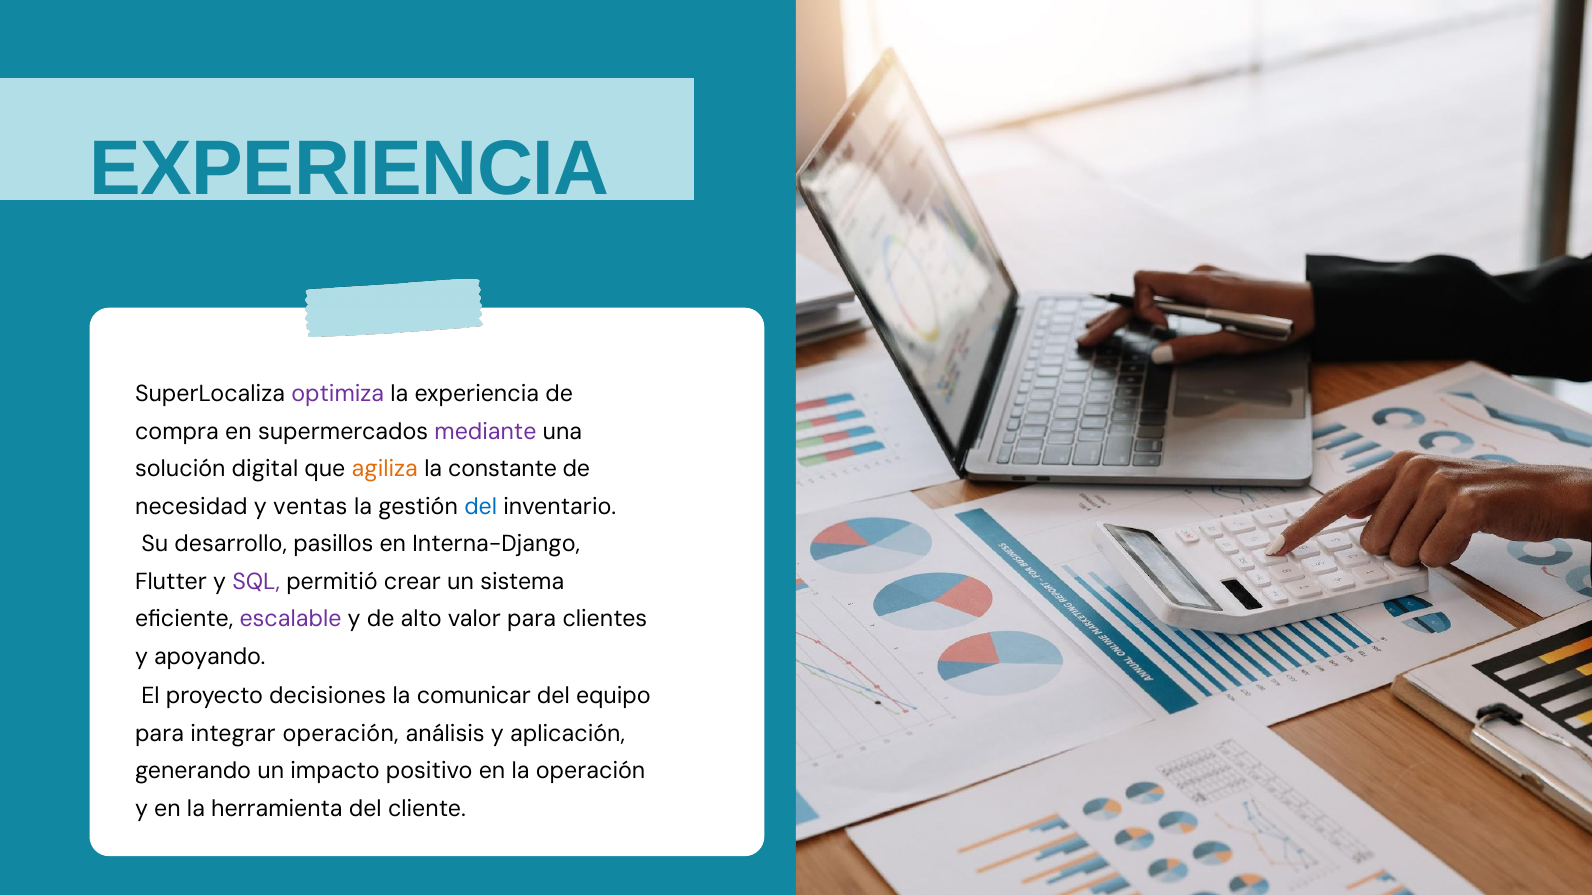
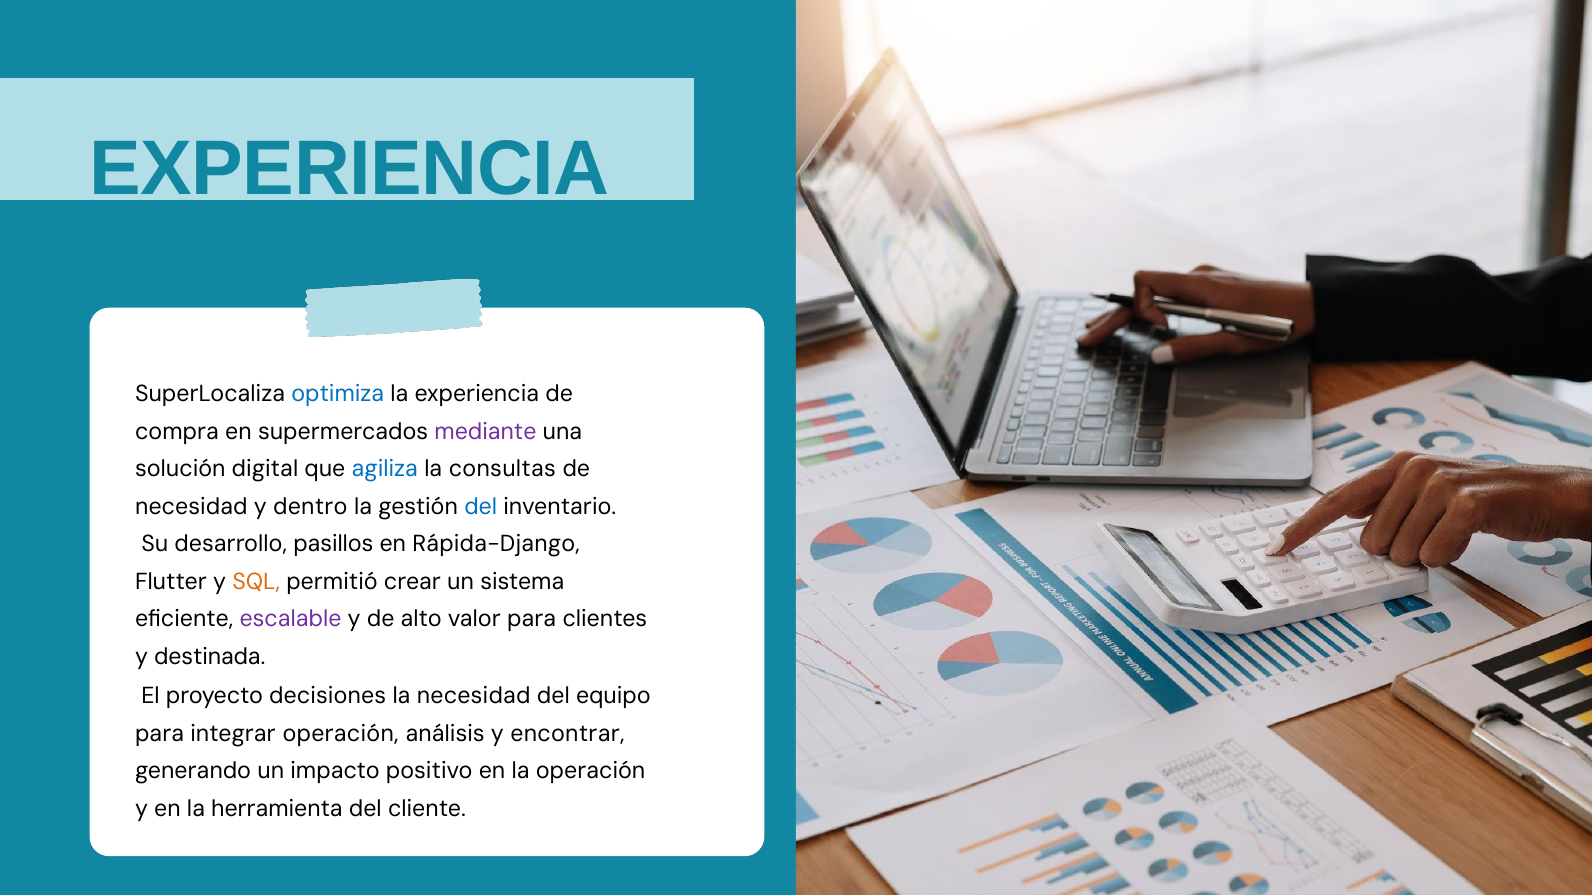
optimiza colour: purple -> blue (338, 394)
agiliza colour: orange -> blue (385, 469)
constante: constante -> consultas (502, 469)
ventas: ventas -> dentro (310, 507)
Interna-Django: Interna-Django -> Rápida-Django (496, 544)
SQL colour: purple -> orange (256, 582)
apoyando: apoyando -> destinada (210, 657)
la comunicar: comunicar -> necesidad (474, 697)
aplicación: aplicación -> encontrar (568, 734)
